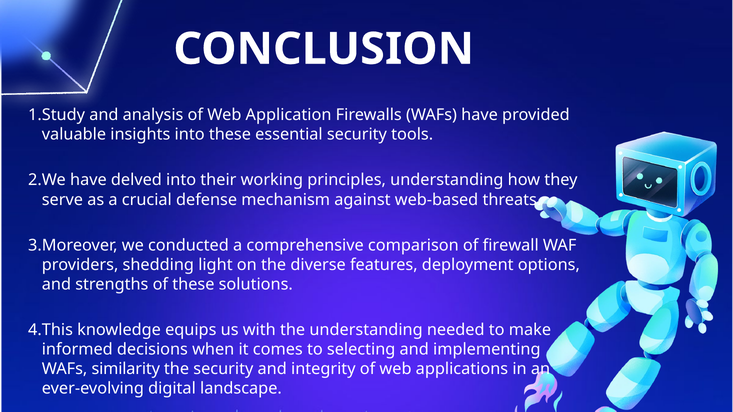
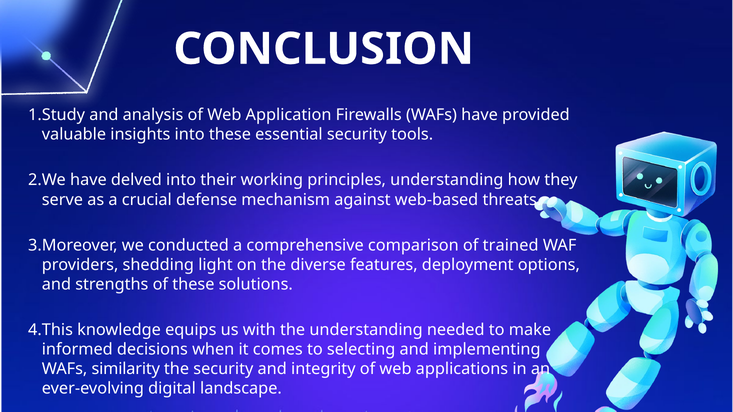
firewall: firewall -> trained (511, 245)
